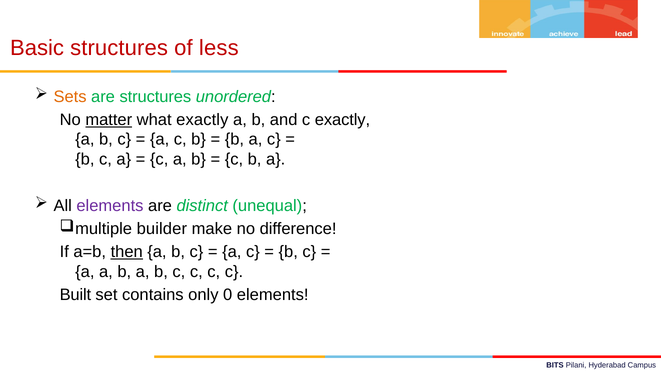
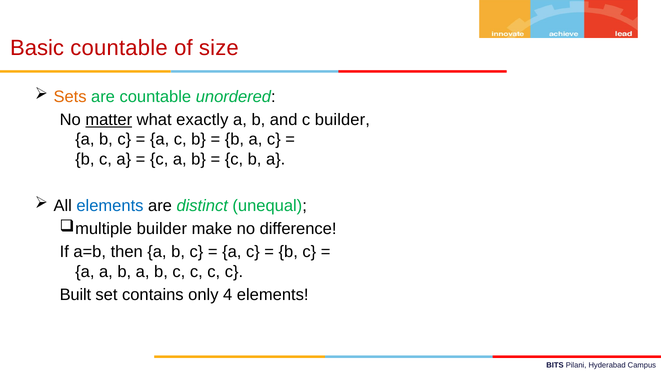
Basic structures: structures -> countable (119, 48)
less: less -> size (219, 48)
are structures: structures -> countable (155, 97)
c exactly: exactly -> builder (342, 120)
elements colour: purple -> blue (110, 206)
then underline: present -> none (127, 252)
0: 0 -> 4 (228, 295)
